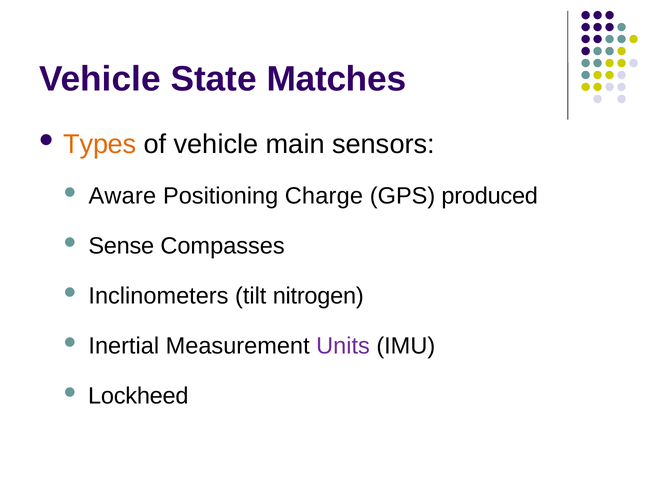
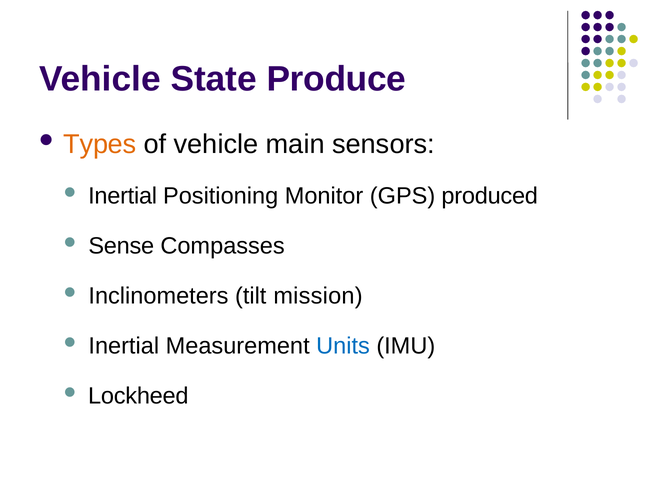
Matches: Matches -> Produce (336, 79)
Aware: Aware -> Inertial (123, 196)
Charge: Charge -> Monitor (324, 196)
nitrogen: nitrogen -> mission (318, 296)
Units colour: purple -> blue (343, 346)
